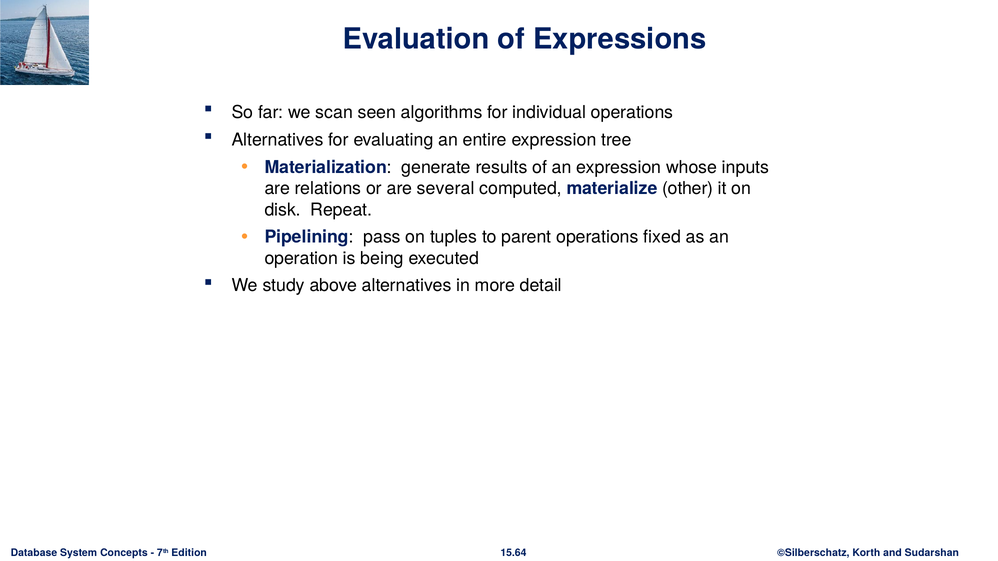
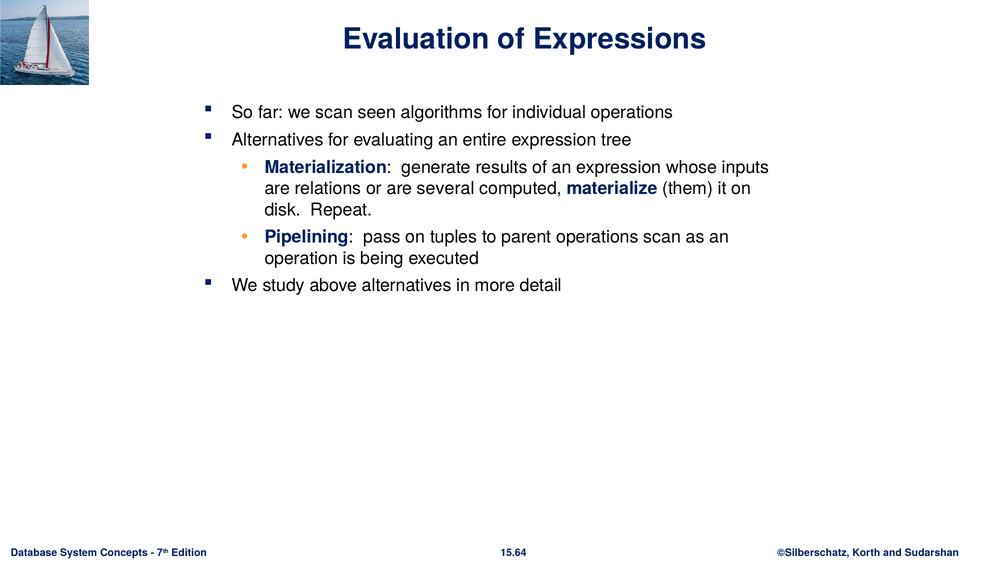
other: other -> them (688, 189)
operations fixed: fixed -> scan (662, 237)
